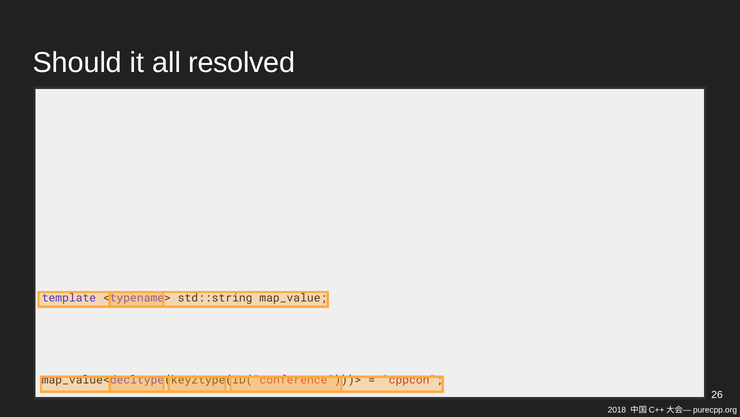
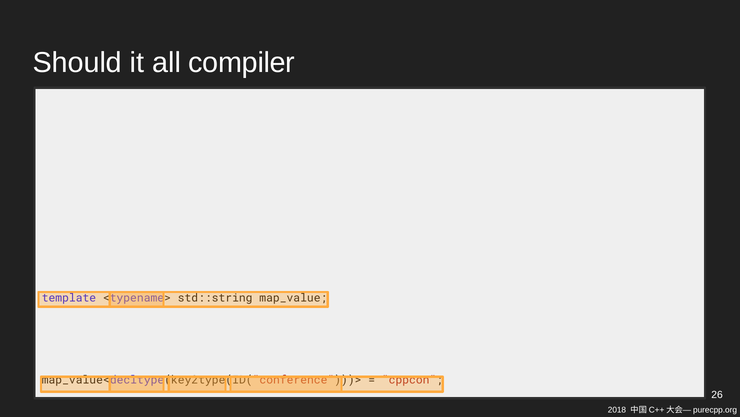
resolved: resolved -> compiler (242, 63)
